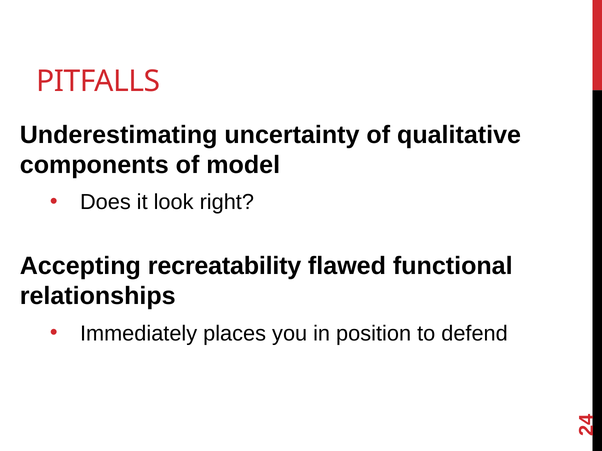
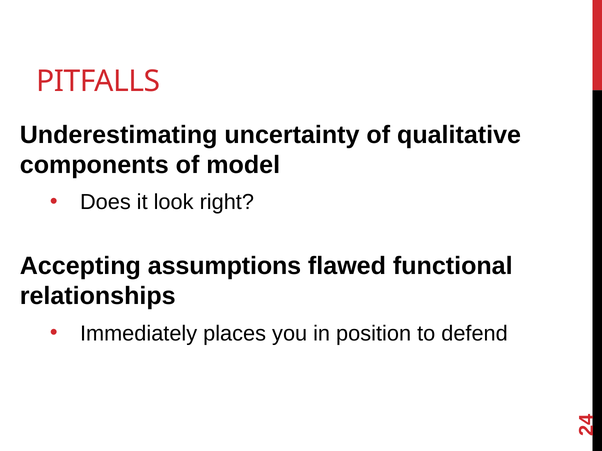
recreatability: recreatability -> assumptions (225, 266)
